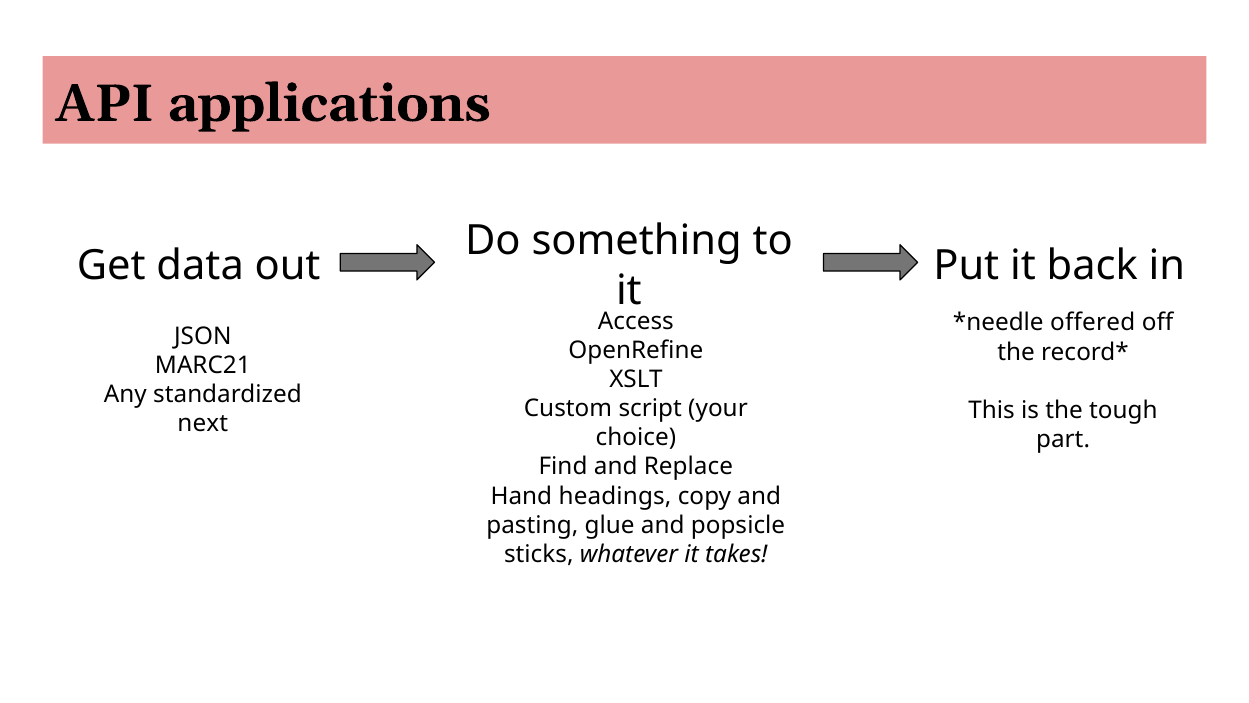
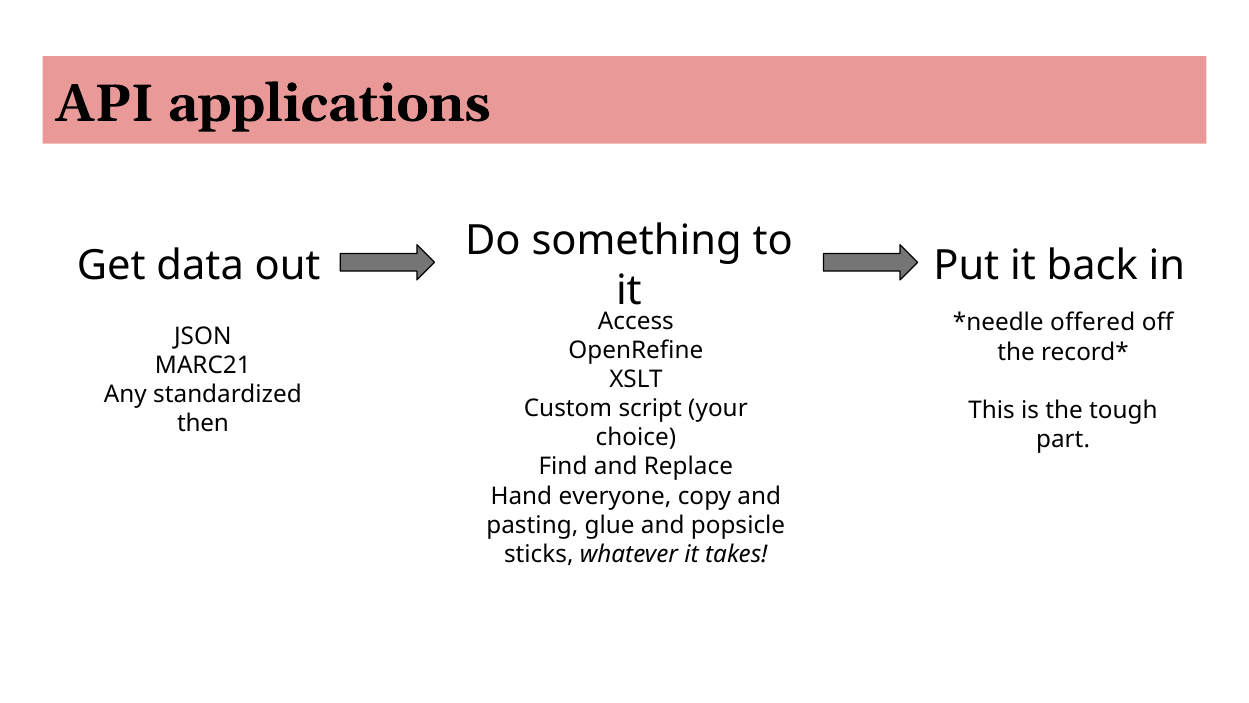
next: next -> then (203, 424)
headings: headings -> everyone (615, 496)
